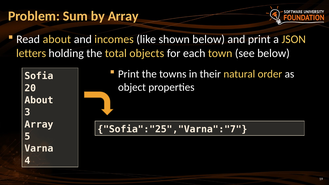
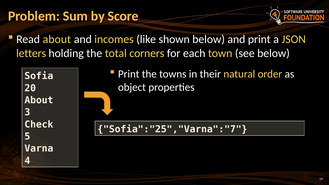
by Array: Array -> Score (123, 16)
objects: objects -> corners (147, 53)
Array: Array -> Check (39, 124)
